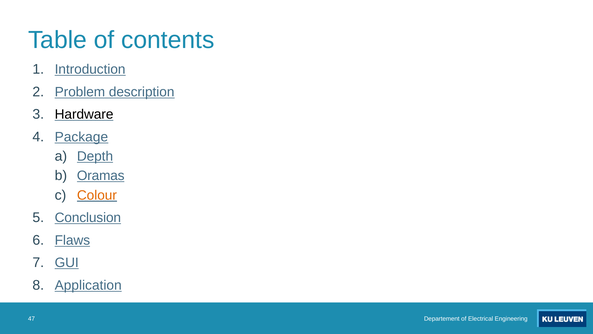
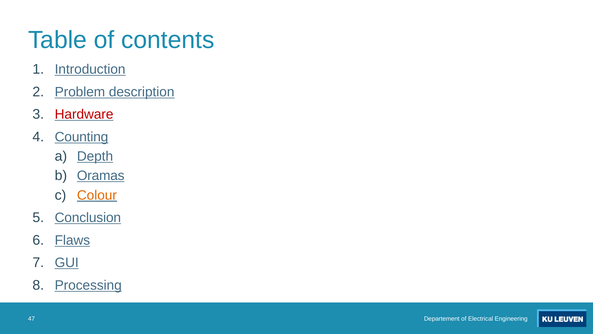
Hardware colour: black -> red (84, 114)
Package: Package -> Counting (81, 137)
Application: Application -> Processing (88, 285)
